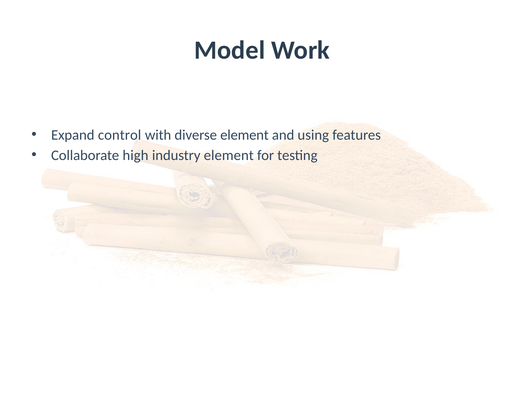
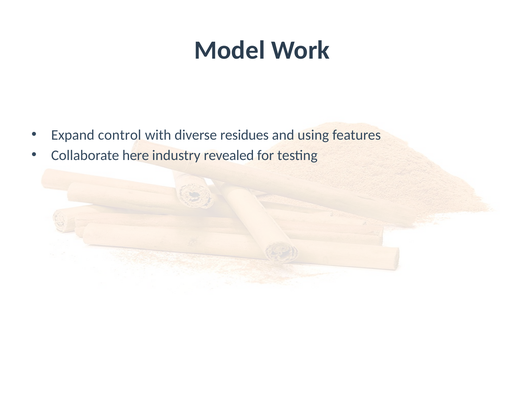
diverse element: element -> residues (245, 135)
high: high -> here (136, 155)
industry element: element -> revealed (229, 155)
